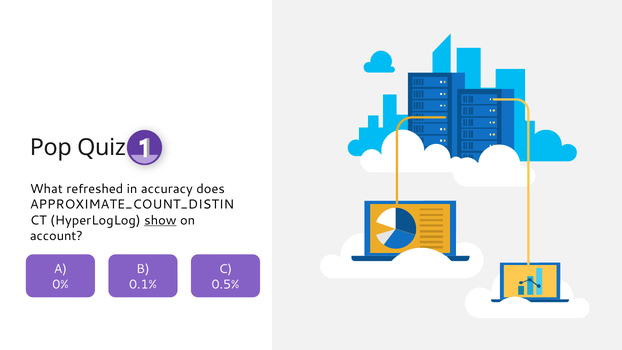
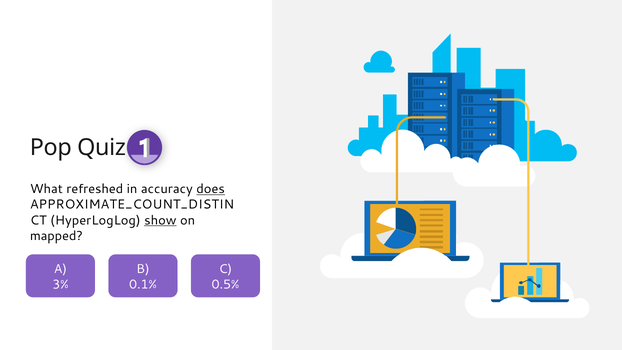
does underline: none -> present (211, 189)
account: account -> mapped (56, 236)
0%: 0% -> 3% (60, 284)
